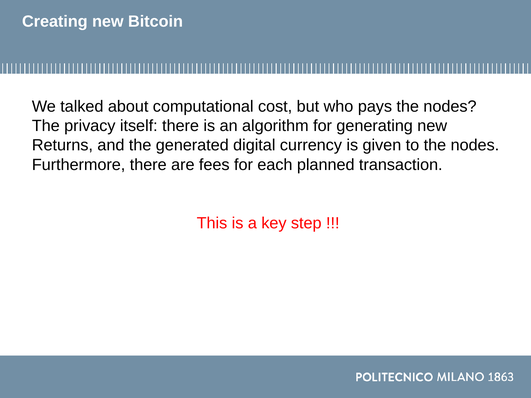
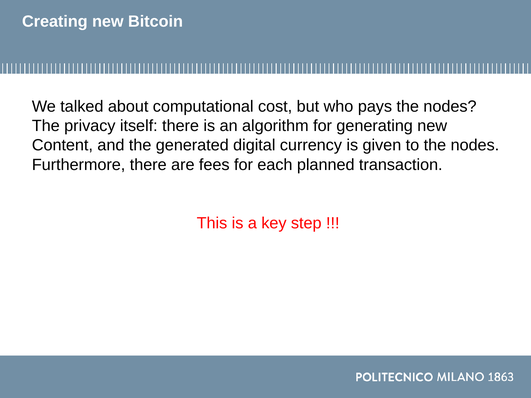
Returns: Returns -> Content (62, 145)
